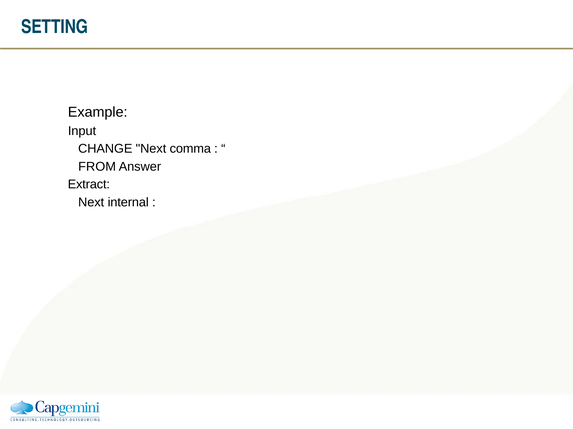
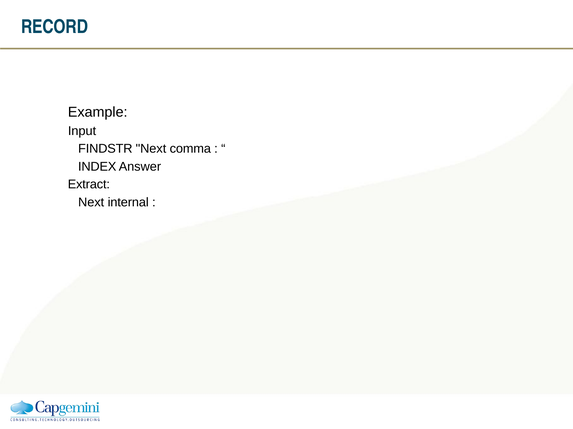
SETTING: SETTING -> RECORD (55, 27)
CHANGE: CHANGE -> FINDSTR (105, 149)
FROM: FROM -> INDEX (97, 167)
